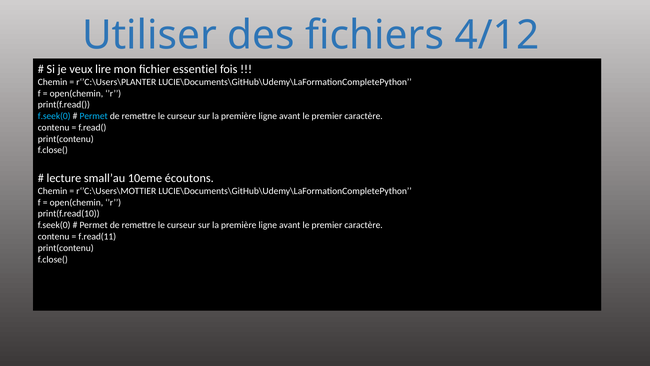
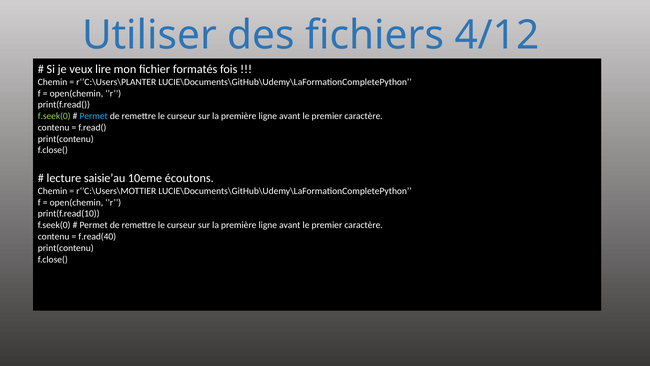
essentiel: essentiel -> formatés (195, 69)
f.seek(0 colour: light blue -> light green (54, 116)
small’au: small’au -> saisie’au (105, 178)
f.read(11: f.read(11 -> f.read(40 (97, 236)
